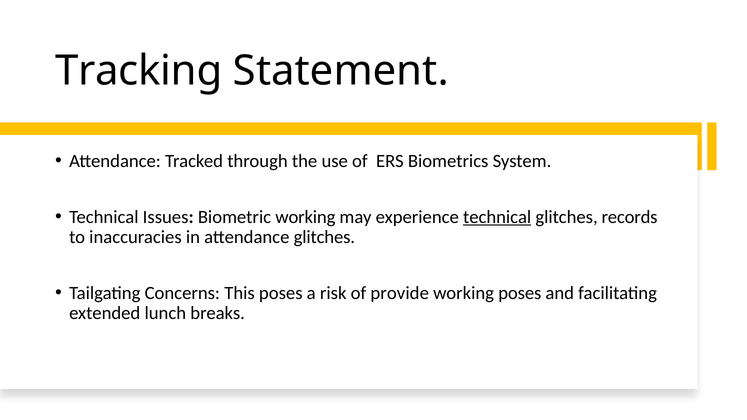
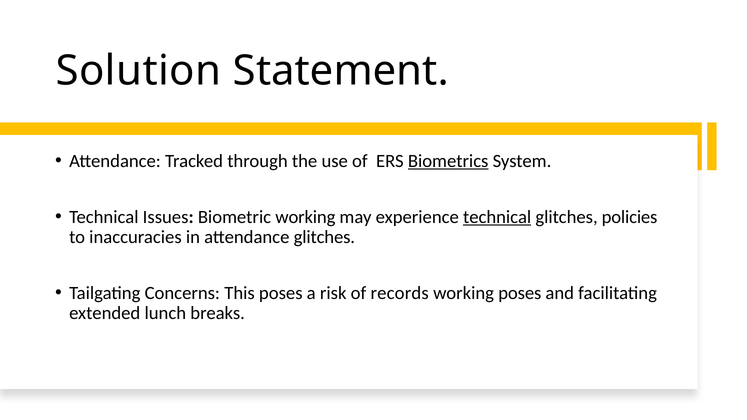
Tracking: Tracking -> Solution (138, 71)
Biometrics underline: none -> present (448, 161)
records: records -> policies (630, 217)
provide: provide -> records (400, 293)
